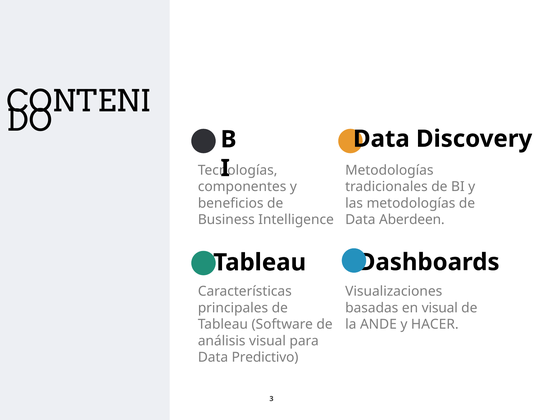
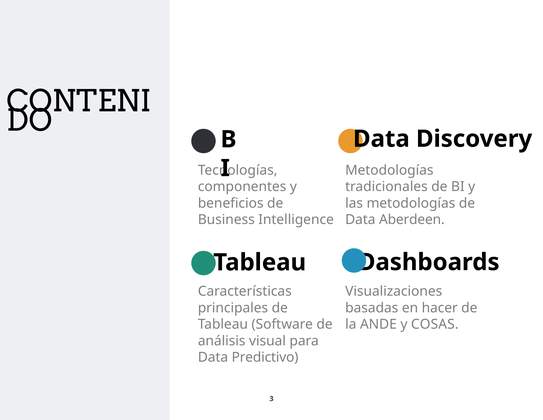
en visual: visual -> hacer (440, 308)
HACER: HACER -> COSAS (435, 324)
